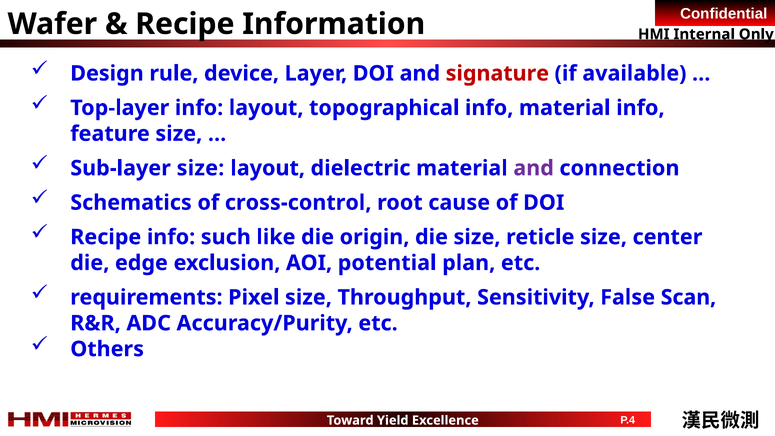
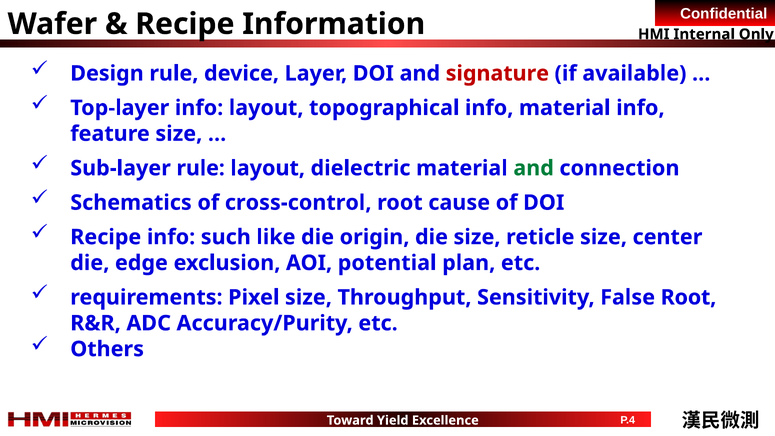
Sub-layer size: size -> rule (201, 168)
and colour: purple -> green (534, 168)
False Scan: Scan -> Root (688, 297)
